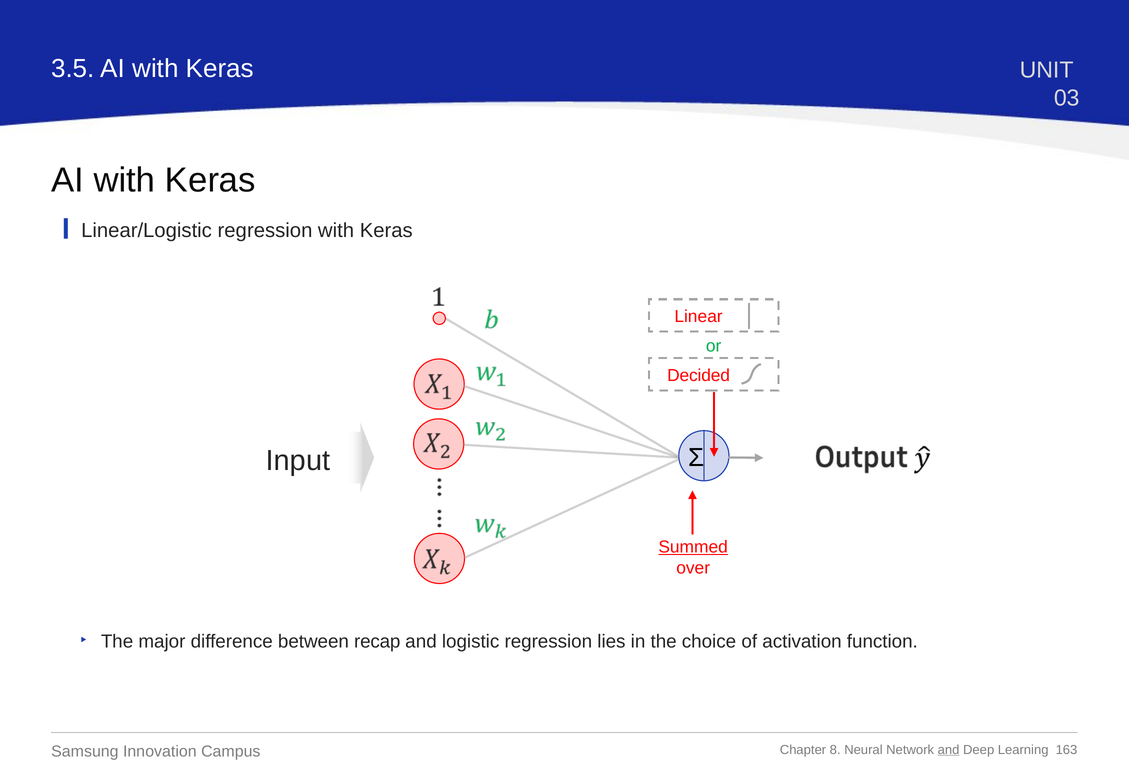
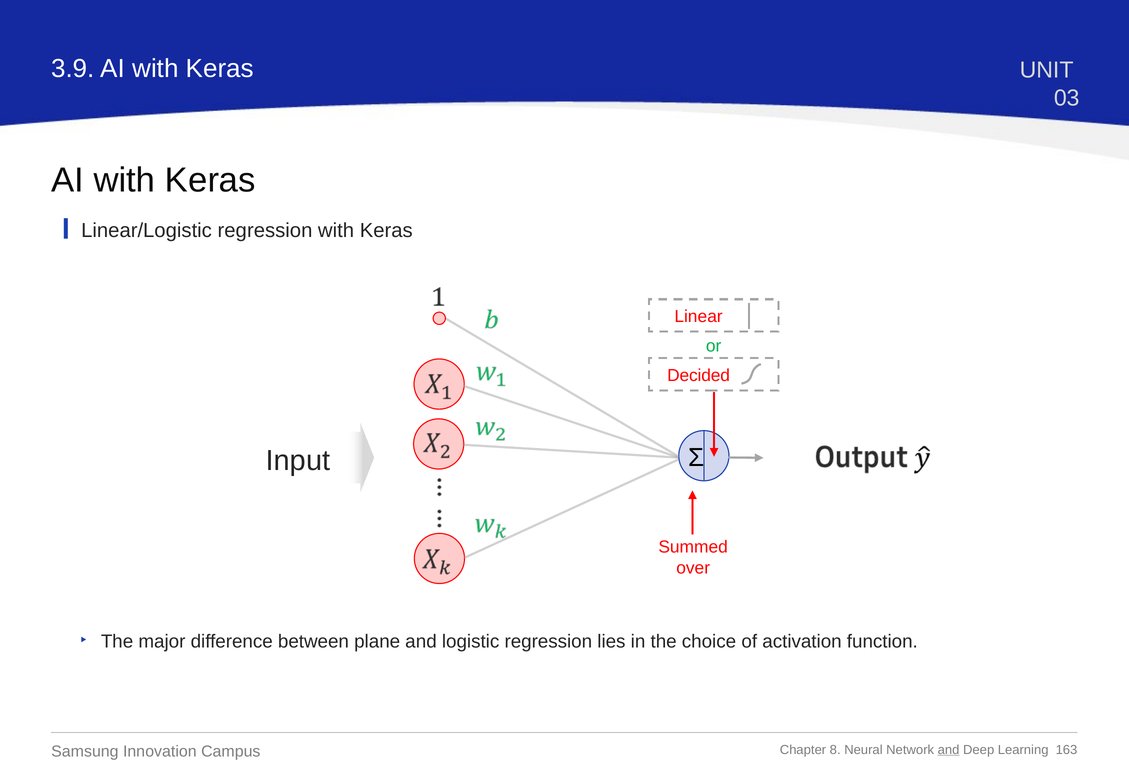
3.5: 3.5 -> 3.9 (73, 69)
Summed underline: present -> none (693, 547)
recap: recap -> plane (377, 642)
